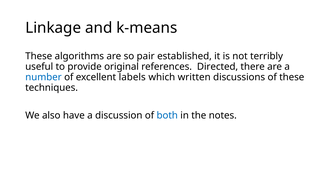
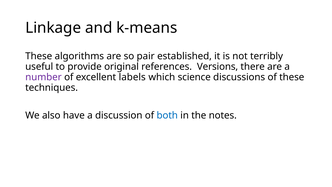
Directed: Directed -> Versions (218, 67)
number colour: blue -> purple (44, 77)
written: written -> science (194, 77)
